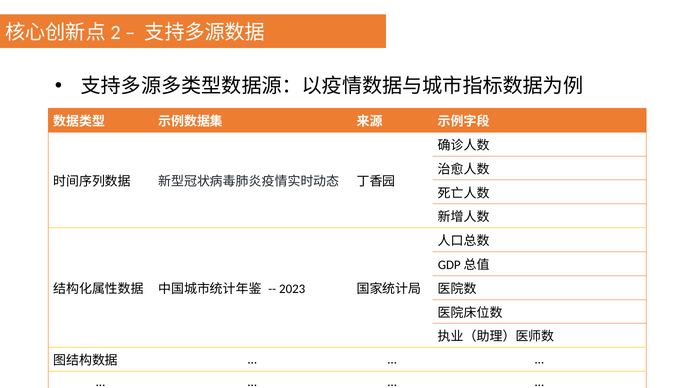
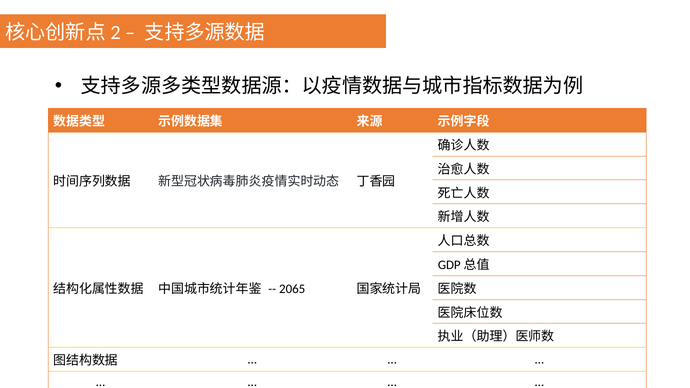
2023: 2023 -> 2065 (292, 289)
